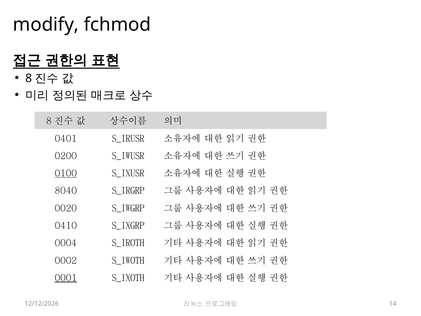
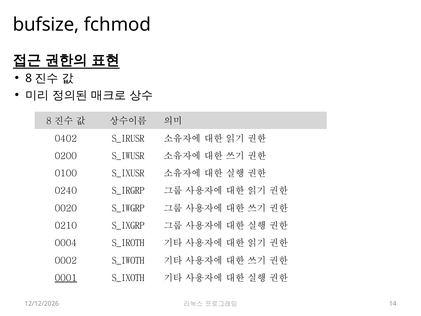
modify: modify -> bufsize (46, 25)
0401: 0401 -> 0402 (66, 138)
0100 underline: present -> none (66, 173)
8040: 8040 -> 0240 (66, 191)
0410: 0410 -> 0210 (66, 226)
